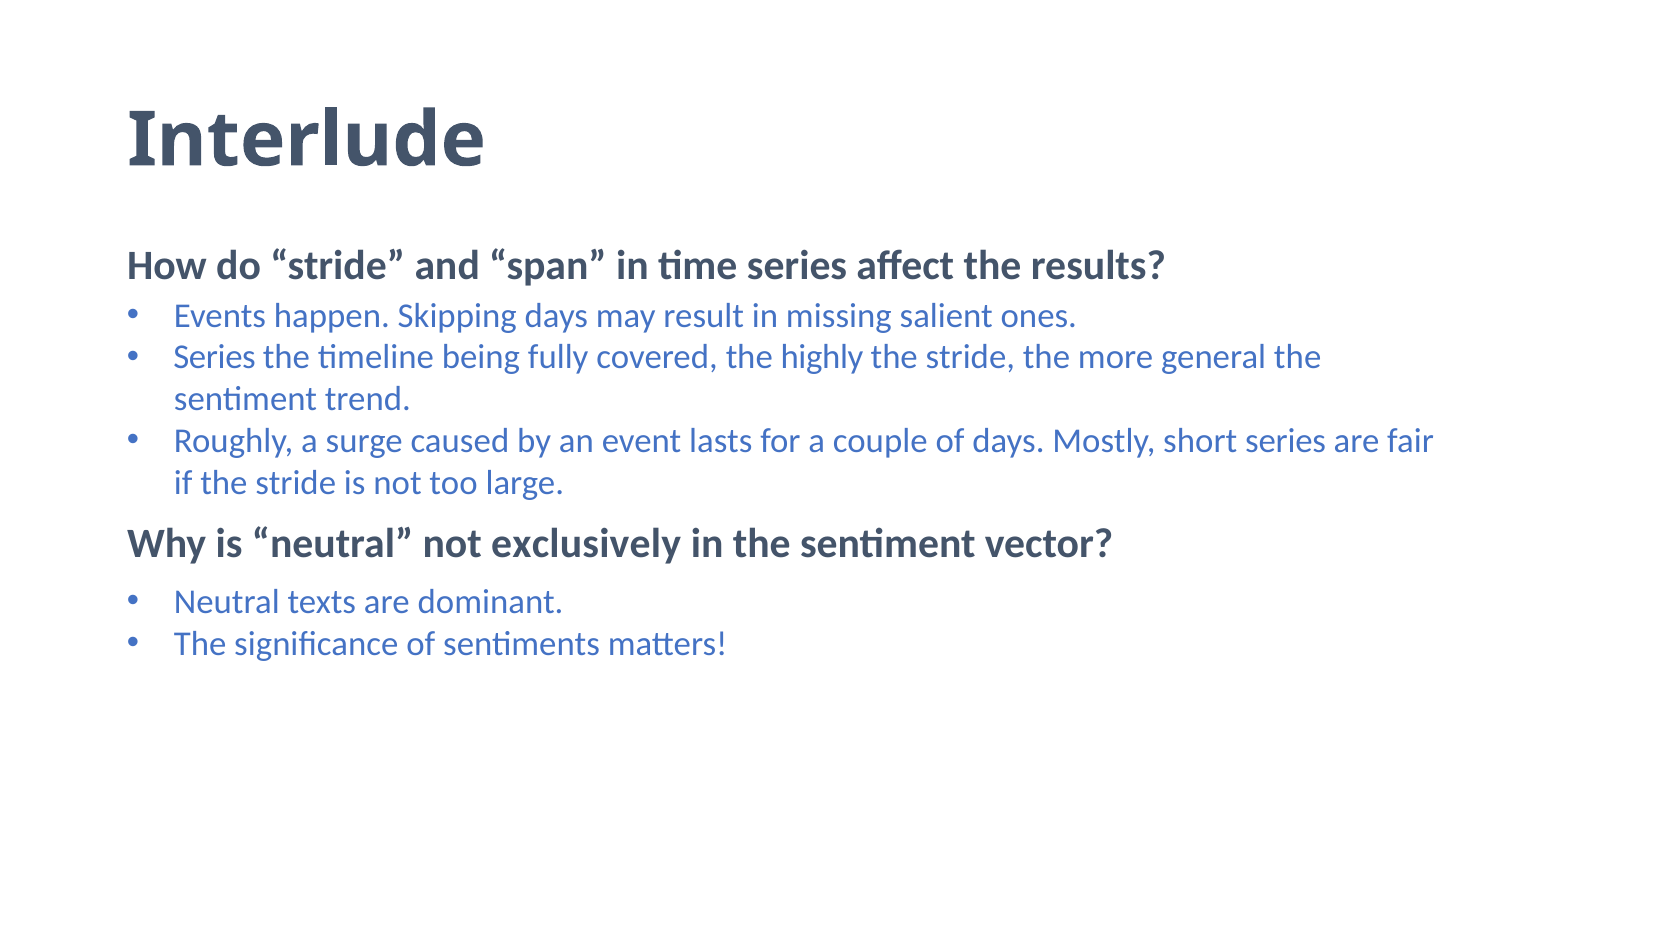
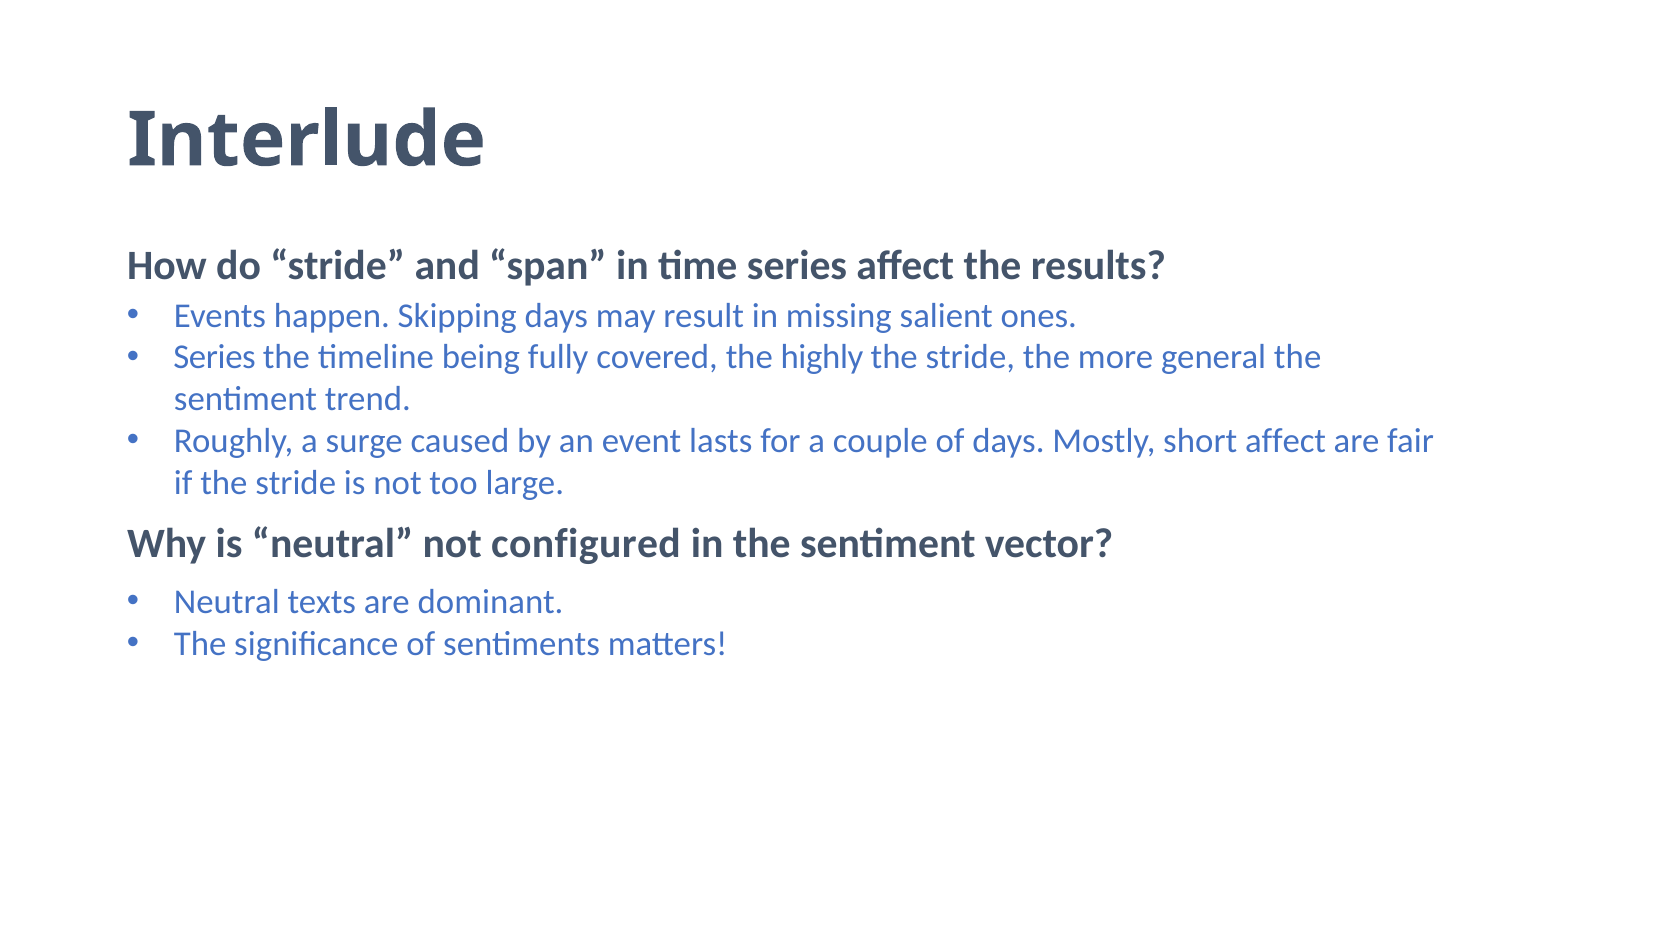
short series: series -> affect (1286, 441)
exclusively: exclusively -> configured (586, 544)
